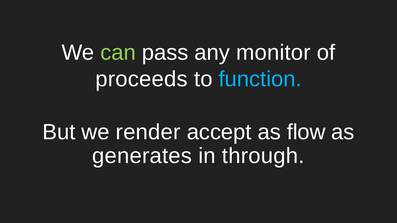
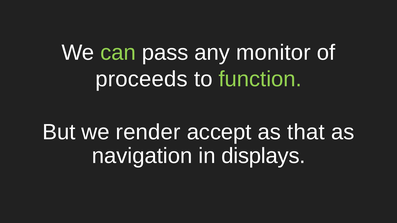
function colour: light blue -> light green (260, 79)
flow: flow -> that (306, 132)
generates: generates -> navigation (142, 156)
through: through -> displays (263, 156)
